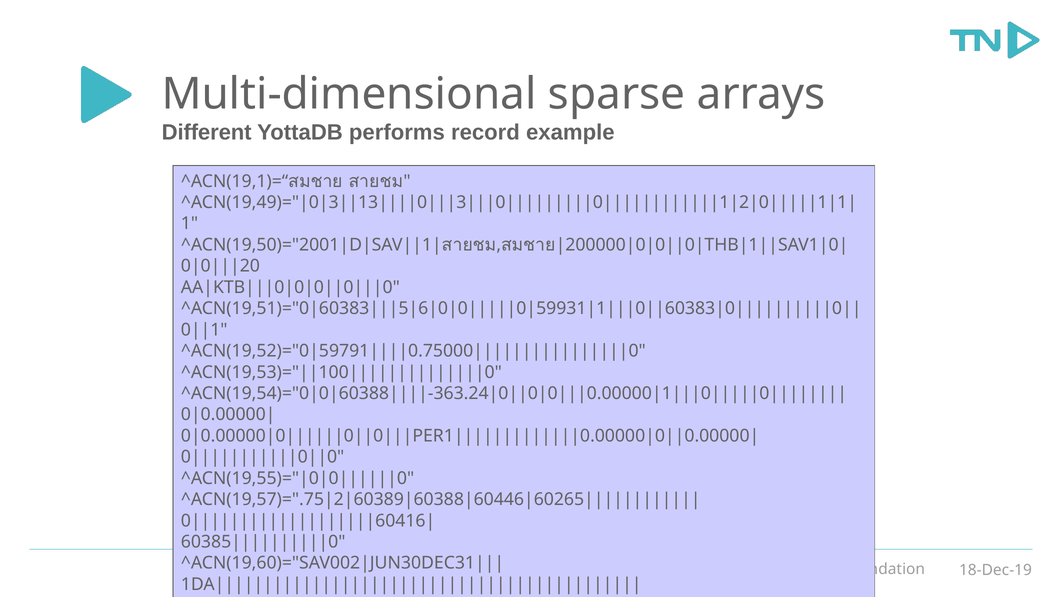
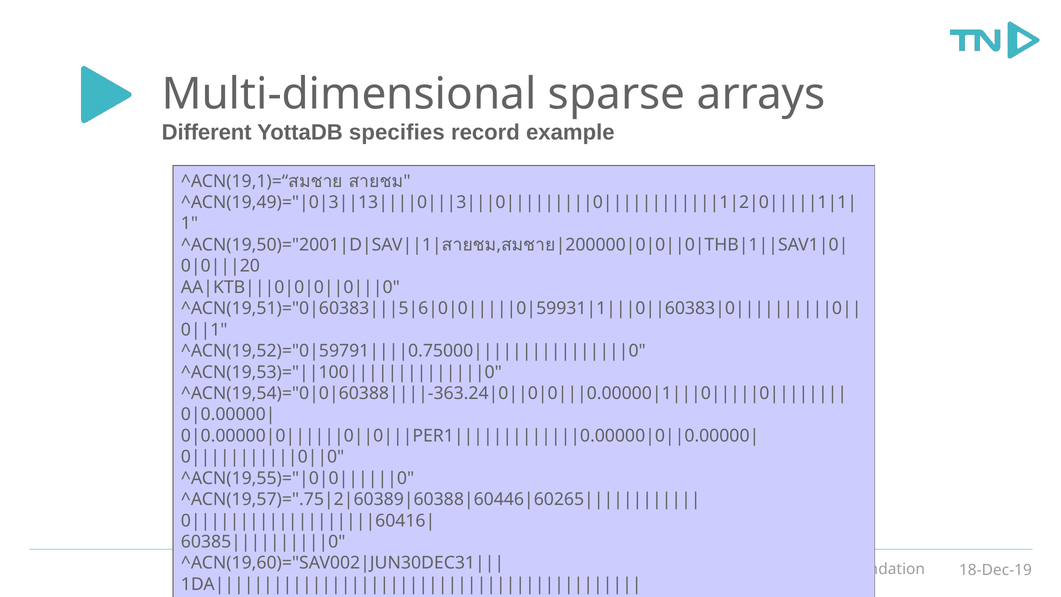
performs: performs -> specifies (397, 132)
